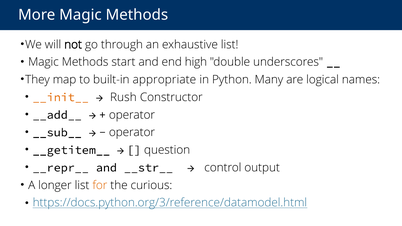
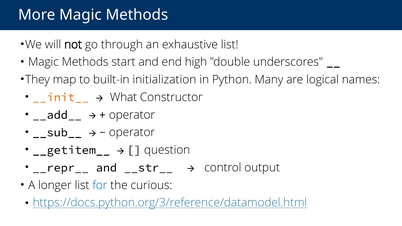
appropriate: appropriate -> initialization (164, 80)
Rush: Rush -> What (123, 97)
for colour: orange -> blue (100, 185)
